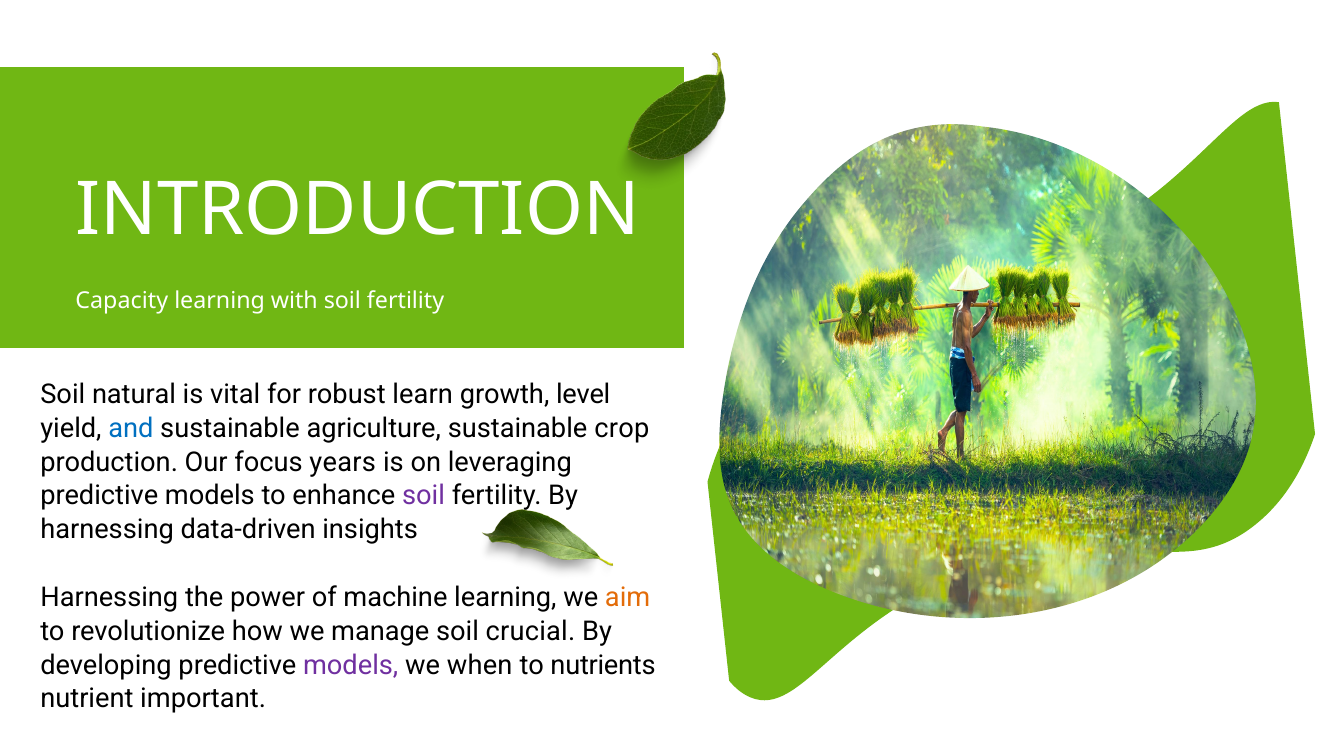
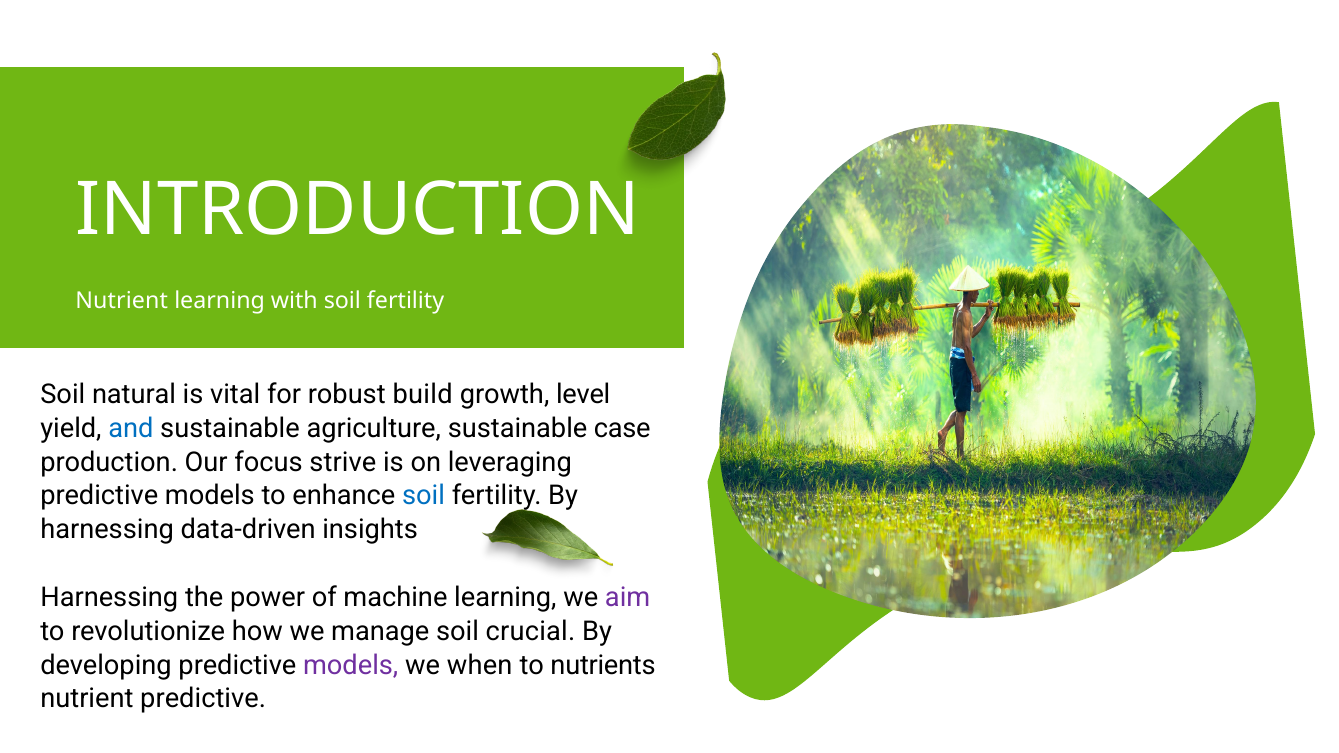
Capacity: Capacity -> Nutrient (122, 301)
learn: learn -> build (423, 395)
crop: crop -> case (622, 428)
years: years -> strive (343, 462)
soil colour: purple -> blue (424, 496)
aim colour: orange -> purple (628, 598)
nutrient important: important -> predictive (203, 699)
